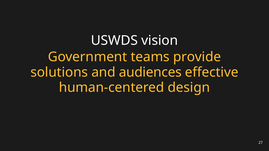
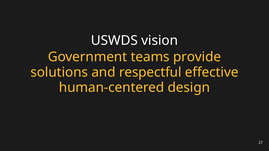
audiences: audiences -> respectful (150, 72)
